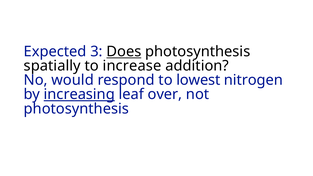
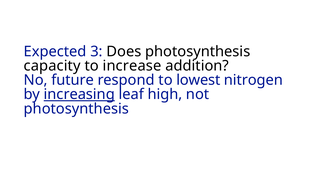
Does underline: present -> none (124, 52)
spatially: spatially -> capacity (52, 66)
would: would -> future (73, 80)
over: over -> high (165, 94)
